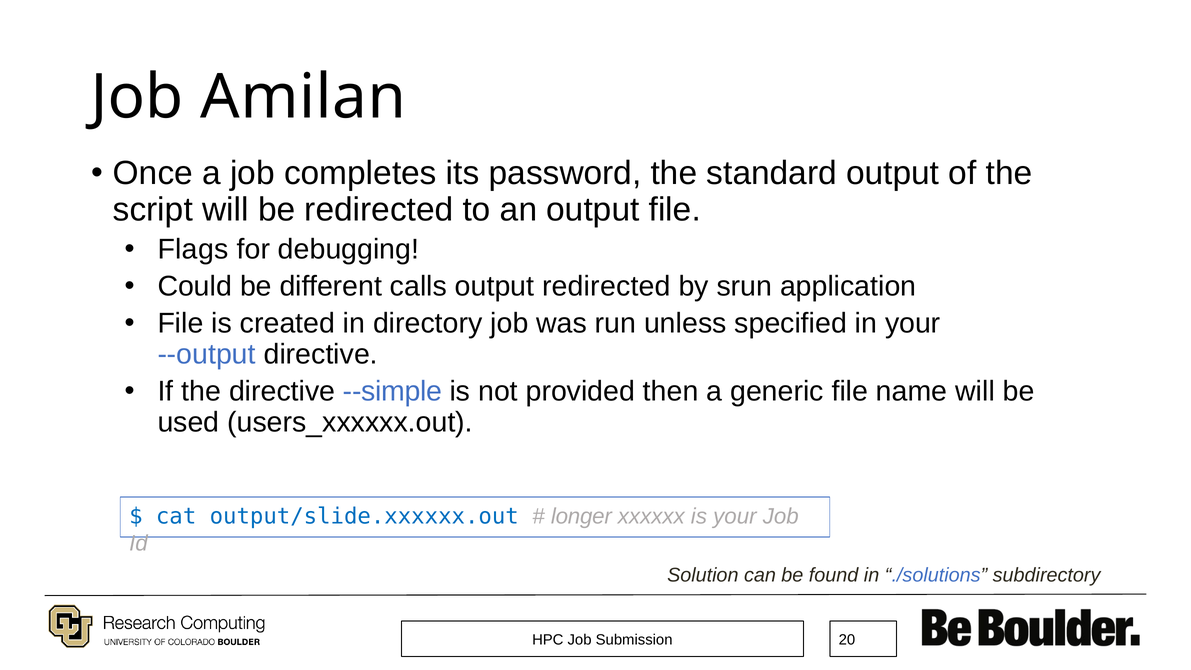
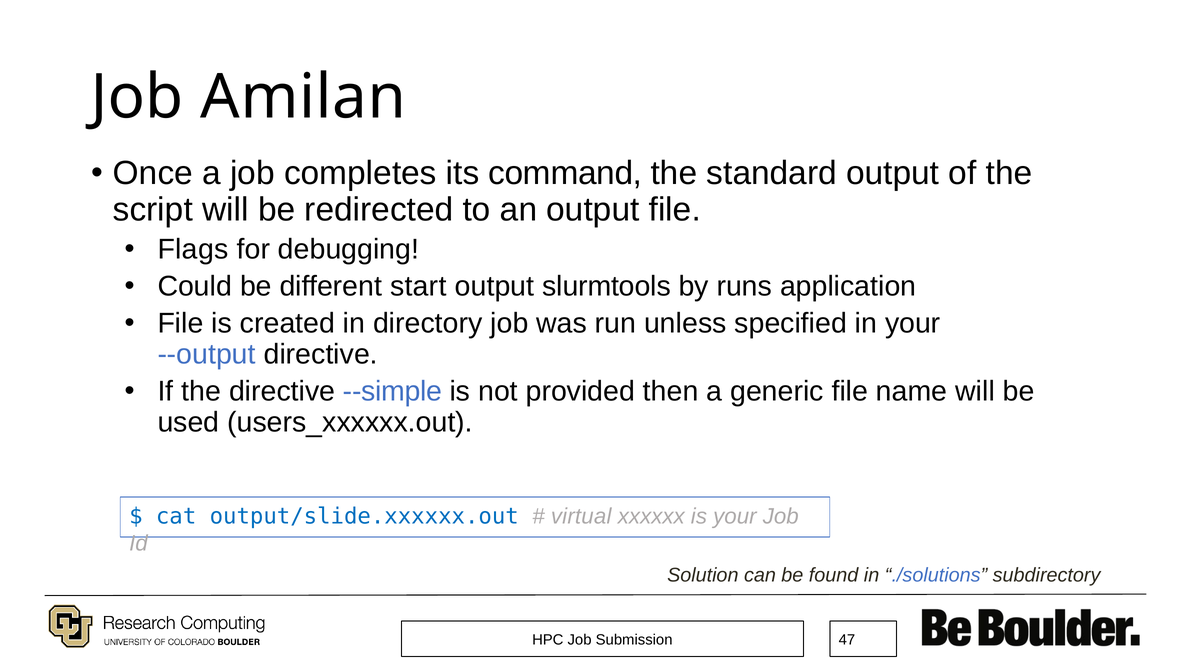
password: password -> command (565, 173)
calls: calls -> start (418, 286)
output redirected: redirected -> slurmtools (607, 286)
srun: srun -> runs (744, 286)
longer: longer -> virtual (581, 516)
20: 20 -> 47 (847, 640)
